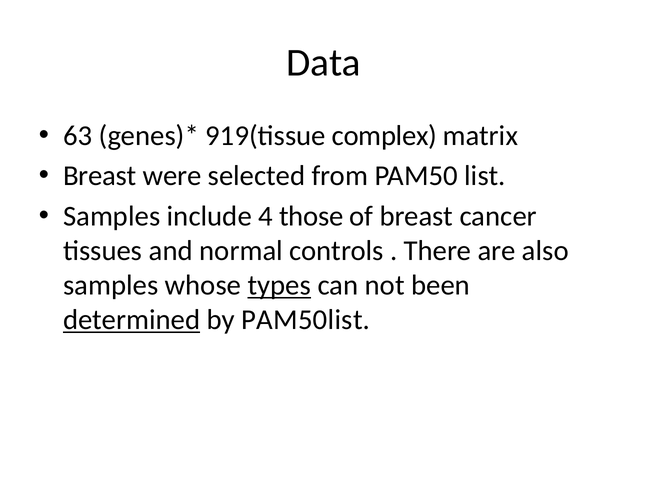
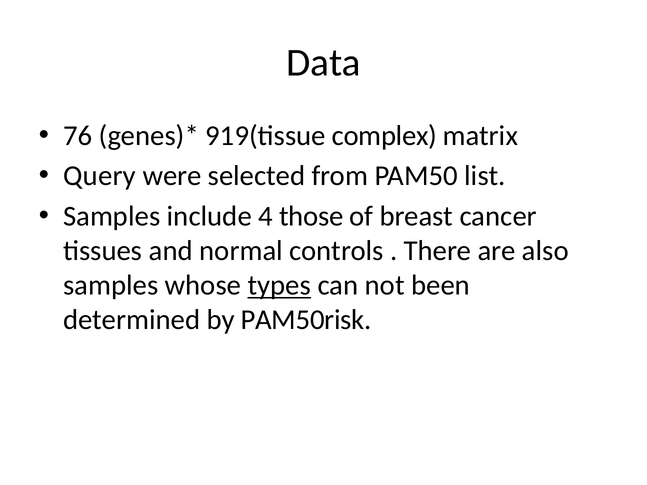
63: 63 -> 76 (78, 136)
Breast: Breast -> Query (100, 176)
determined underline: present -> none (132, 320)
PAM50list: PAM50list -> PAM50risk (306, 320)
